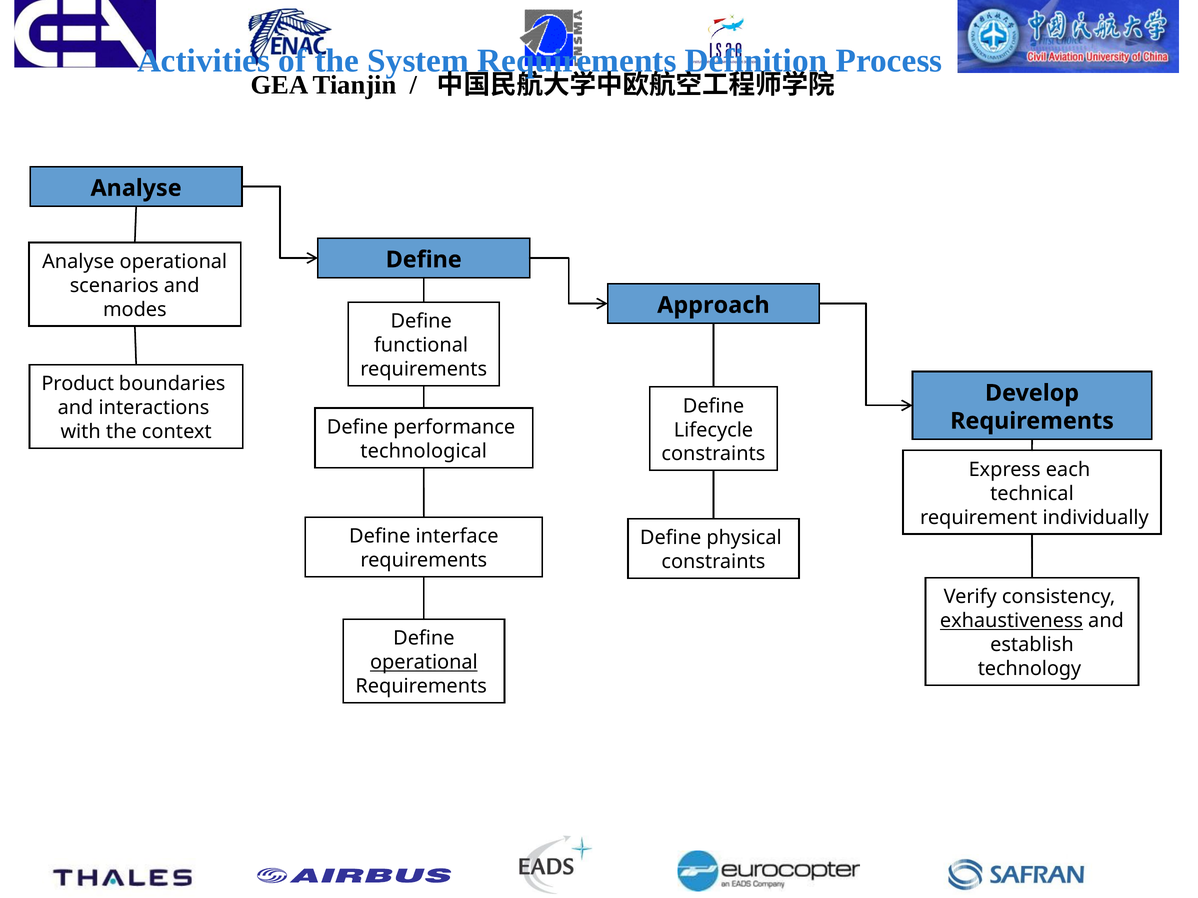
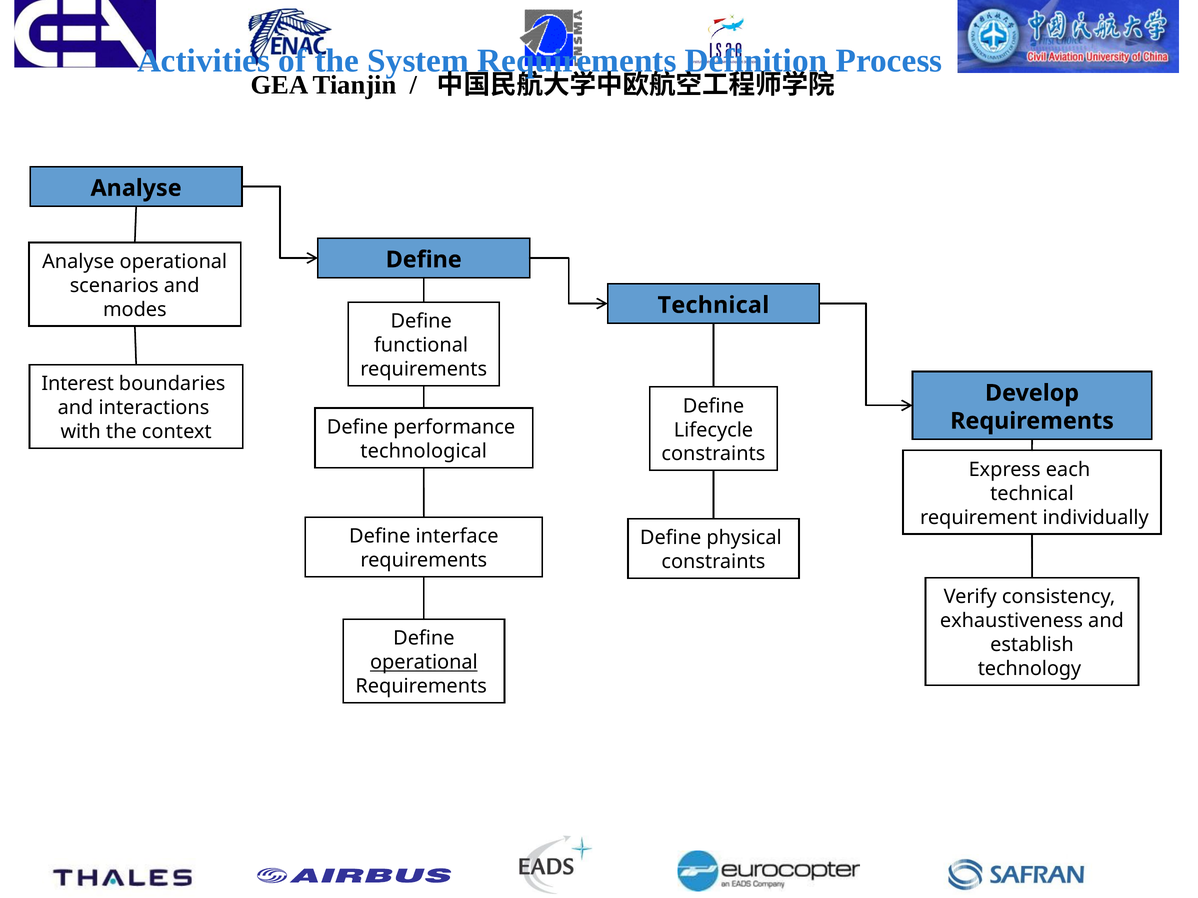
Approach: Approach -> Technical (713, 305)
Product: Product -> Interest (78, 384)
exhaustiveness underline: present -> none (1012, 621)
